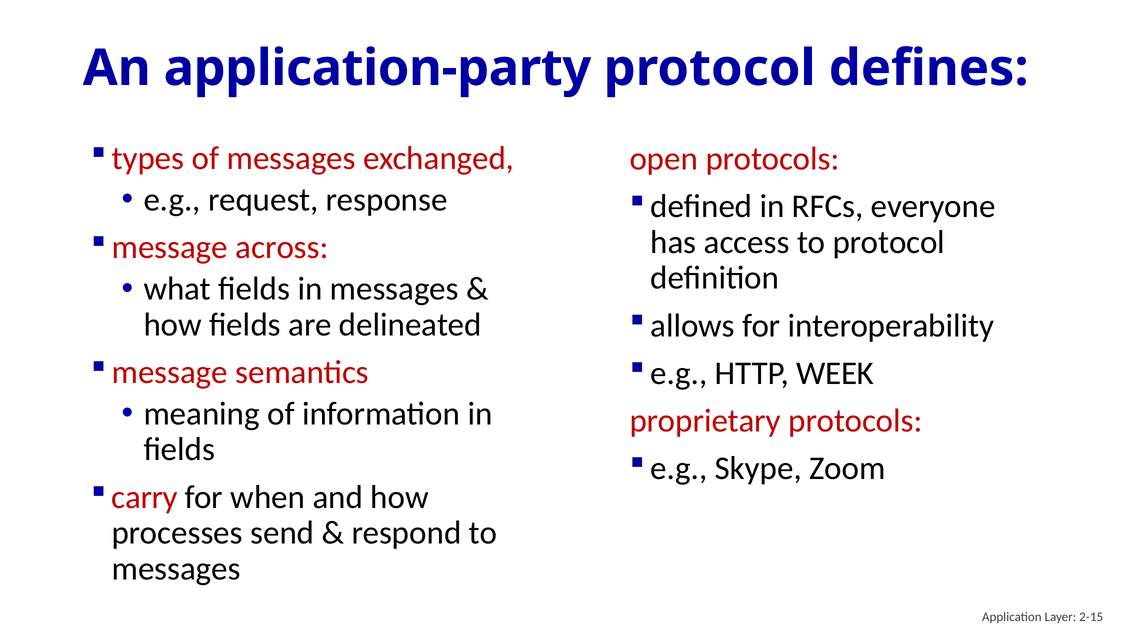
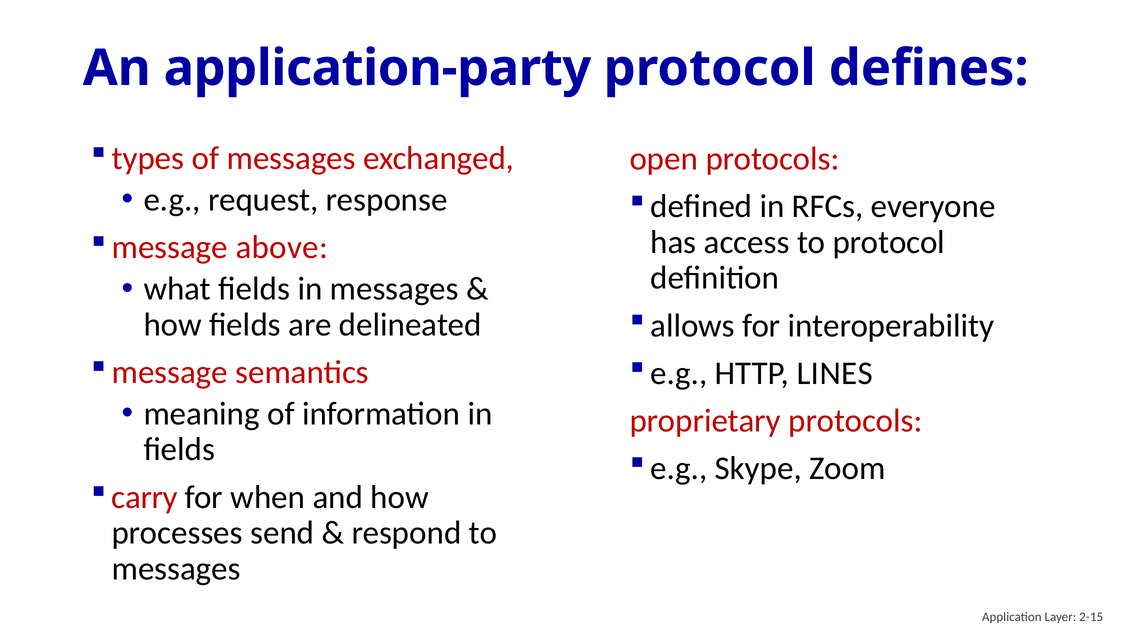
across: across -> above (282, 247)
WEEK: WEEK -> LINES (835, 373)
